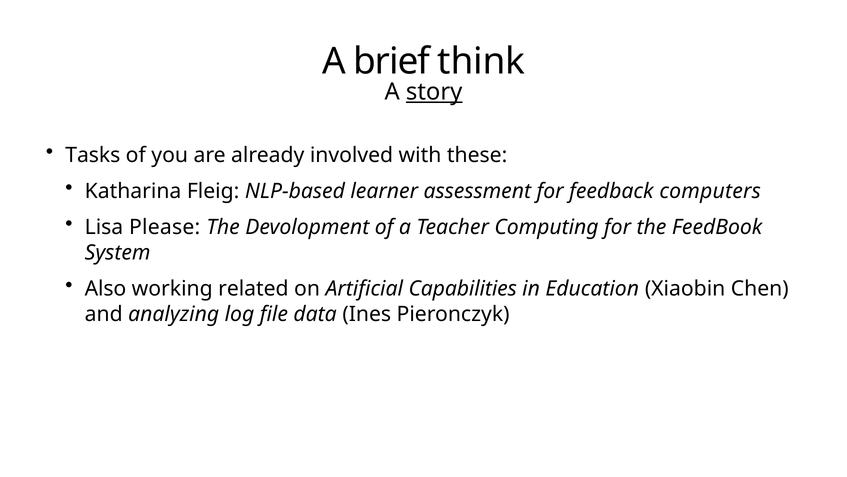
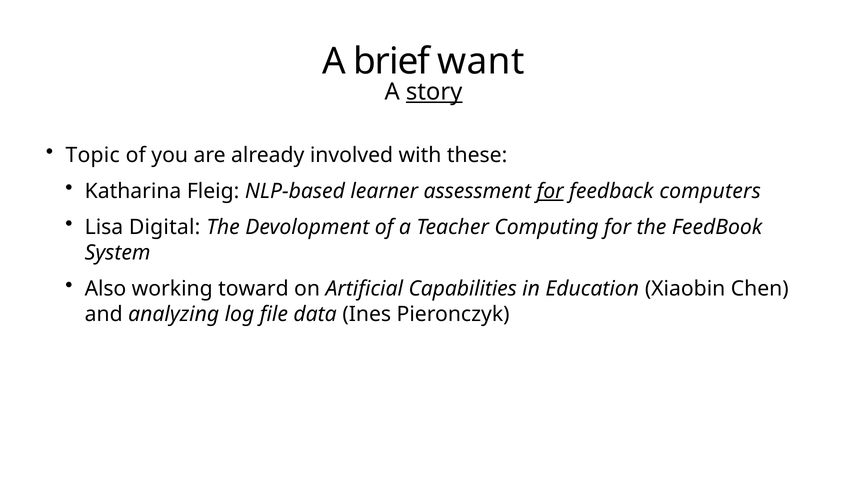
think: think -> want (481, 61)
Tasks: Tasks -> Topic (93, 155)
for underline: none -> present (550, 191)
Please: Please -> Digital (165, 227)
related: related -> toward (253, 288)
